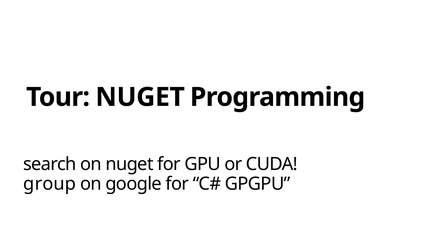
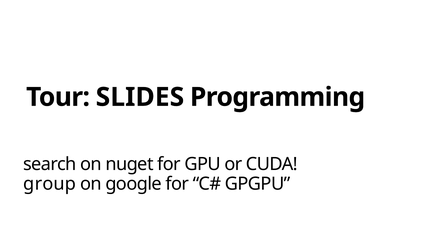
Tour NUGET: NUGET -> SLIDES (140, 97)
